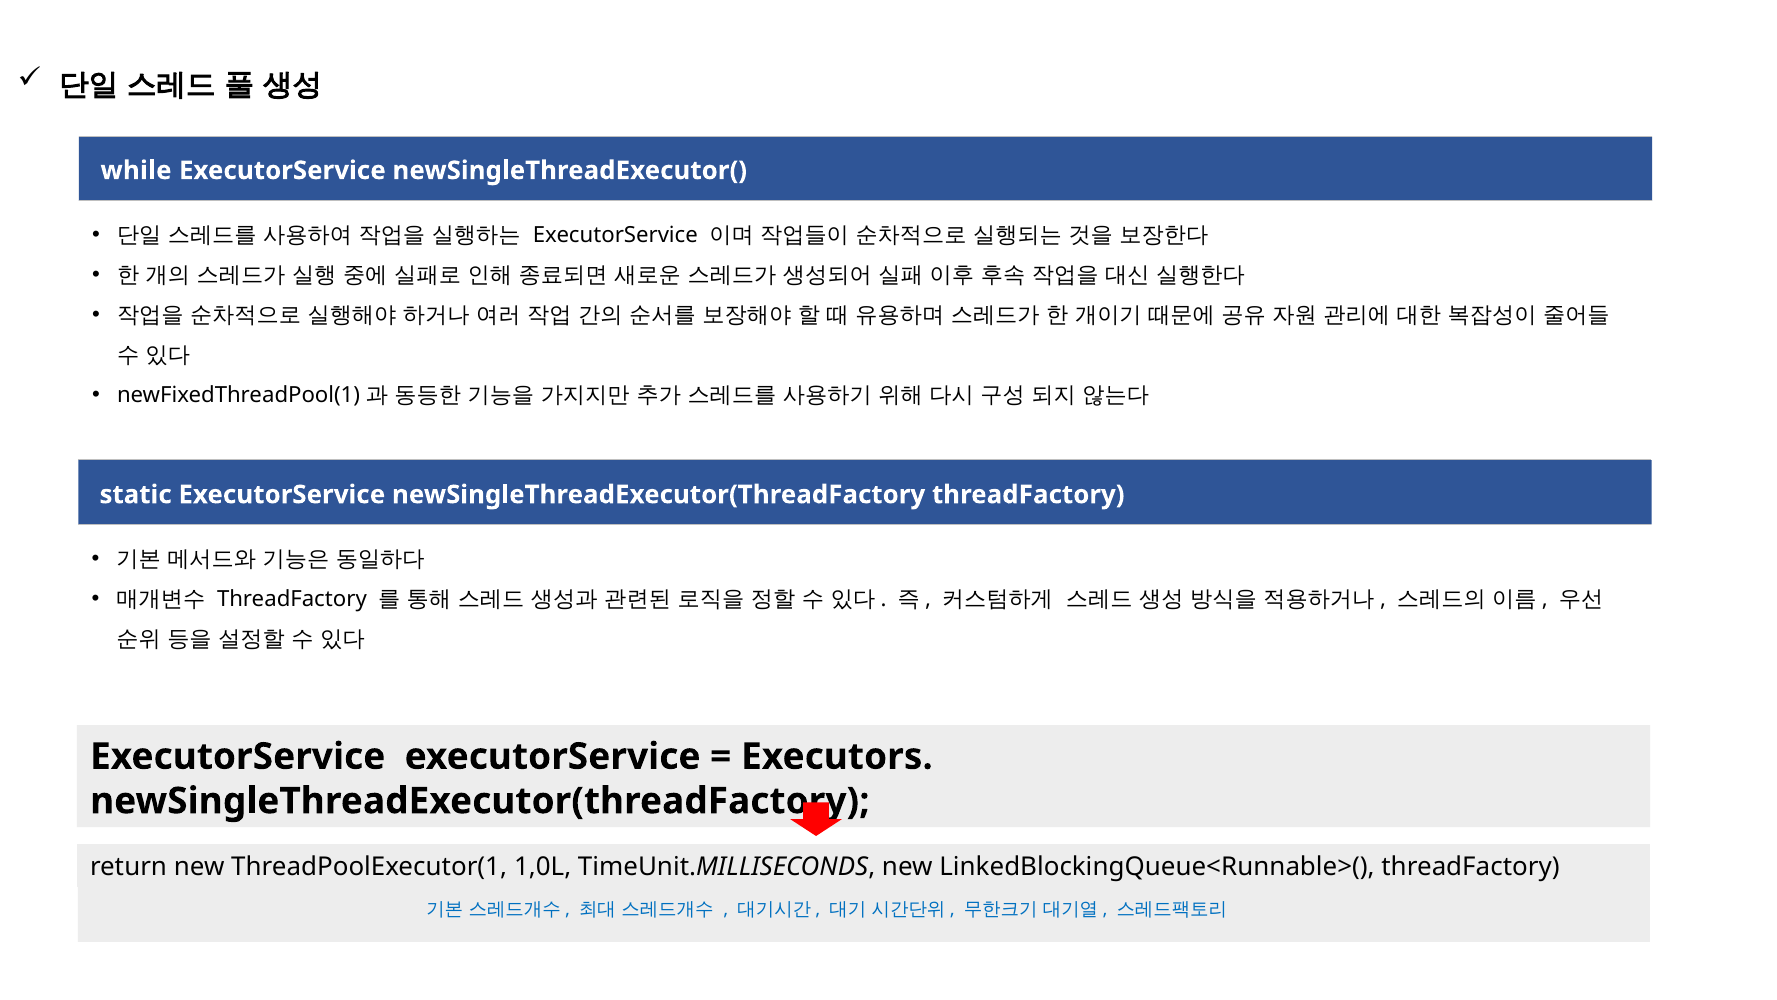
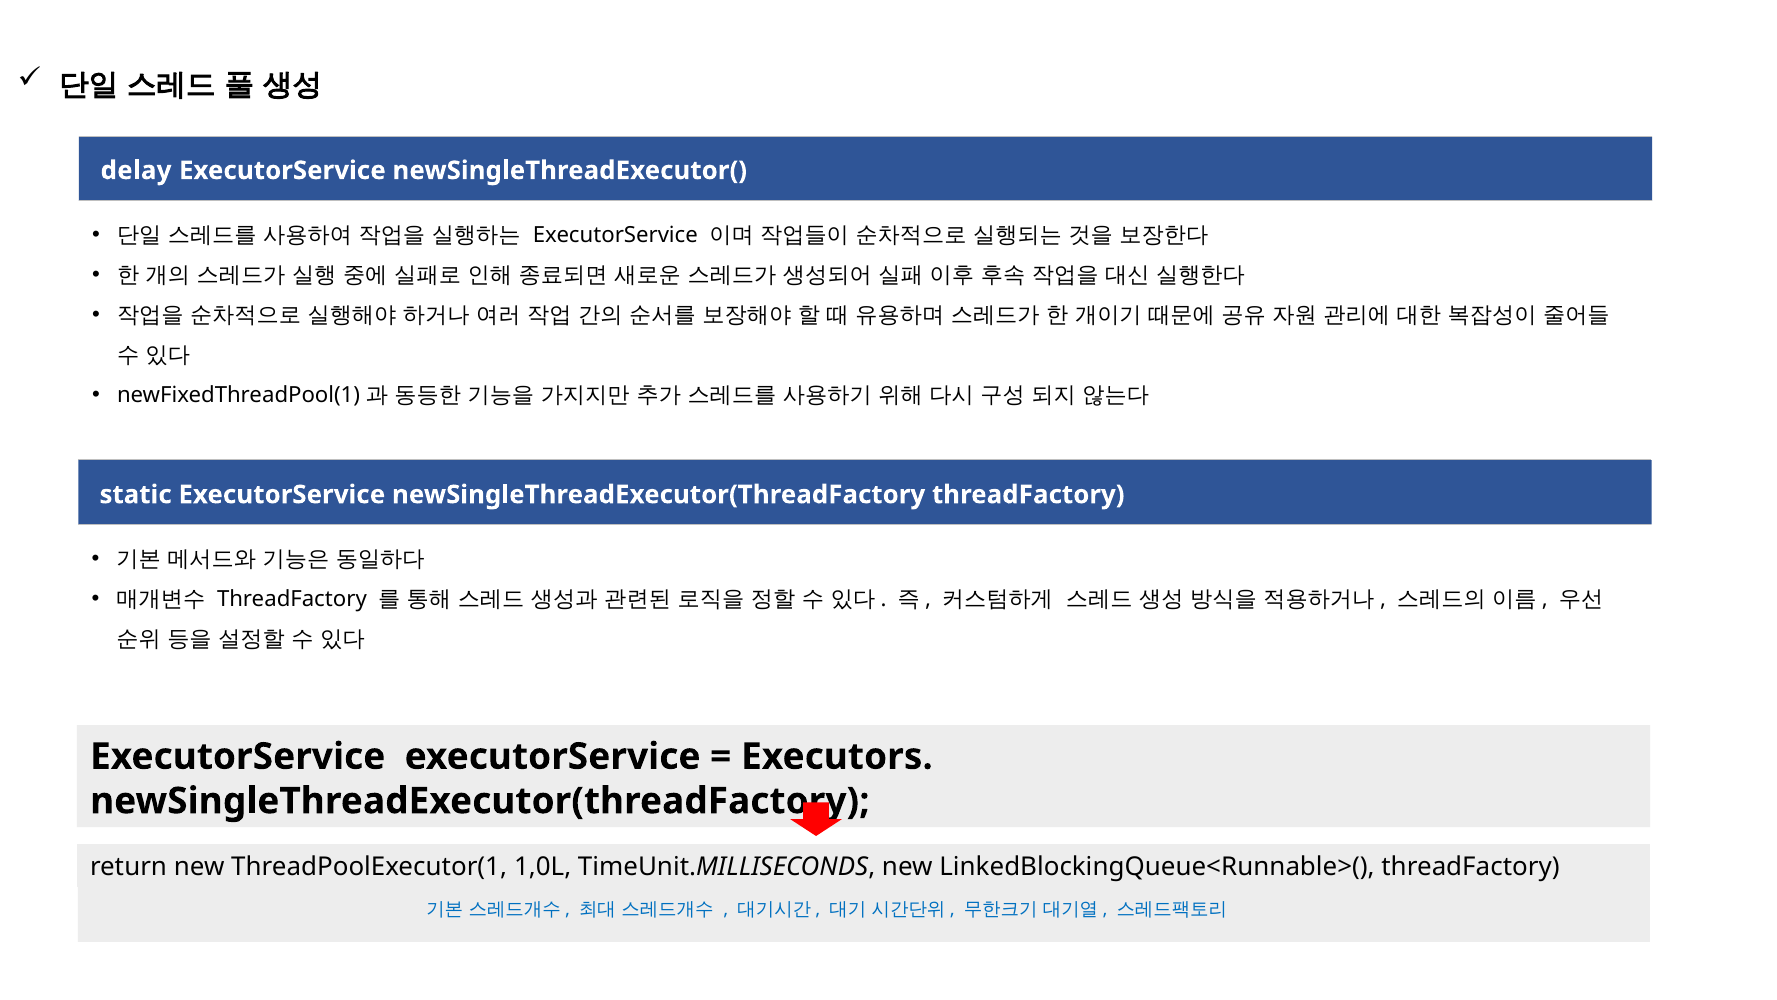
while: while -> delay (136, 170)
